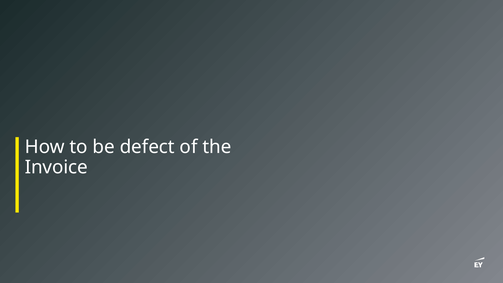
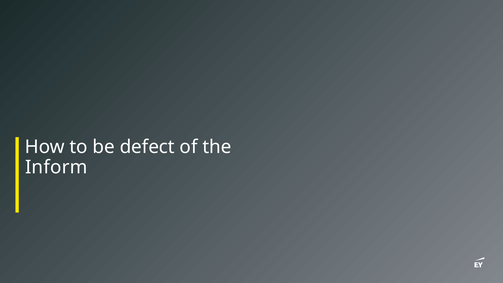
Invoice: Invoice -> Inform (56, 167)
